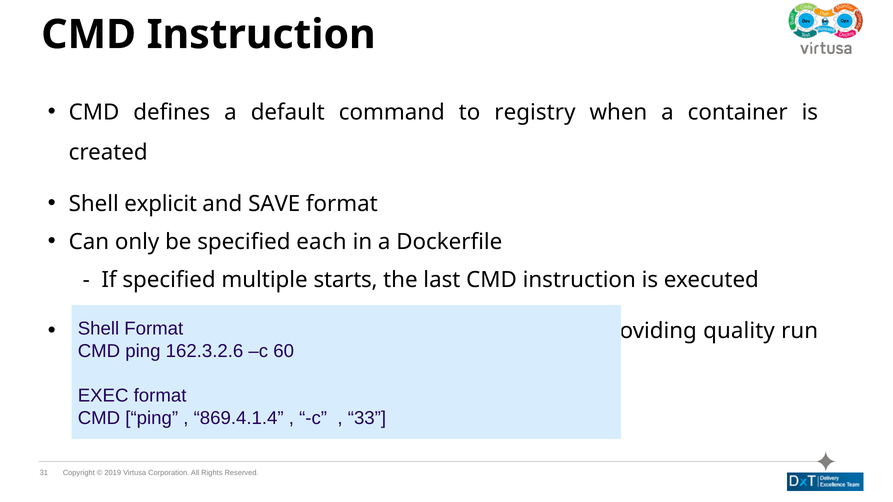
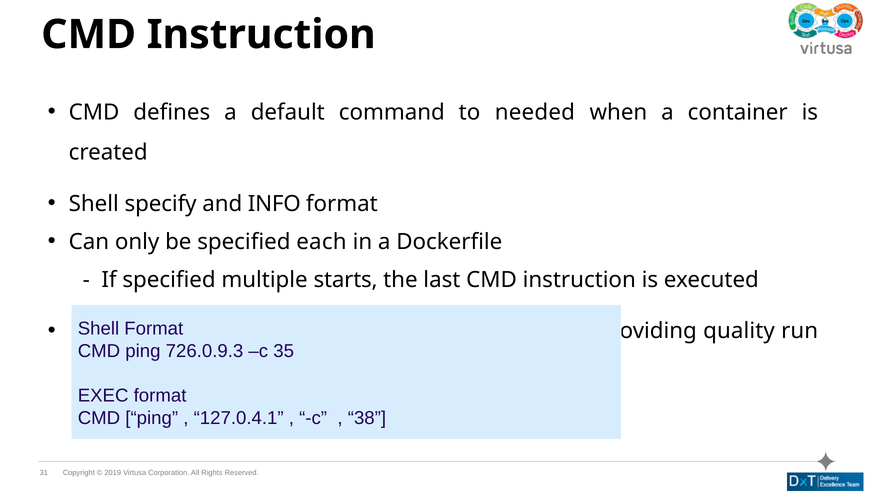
registry: registry -> needed (535, 112)
Shell explicit: explicit -> specify (161, 204)
SAVE: SAVE -> INFO (274, 204)
162.3.2.6: 162.3.2.6 -> 726.0.9.3 (204, 351)
60: 60 -> 35 (284, 351)
869.4.1.4: 869.4.1.4 -> 127.0.4.1 (239, 418)
33: 33 -> 38 (367, 418)
